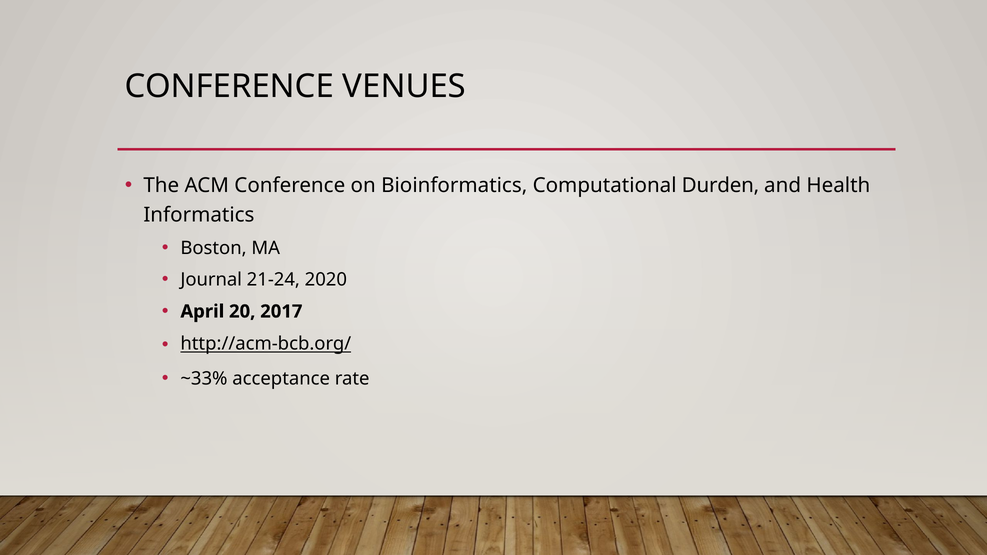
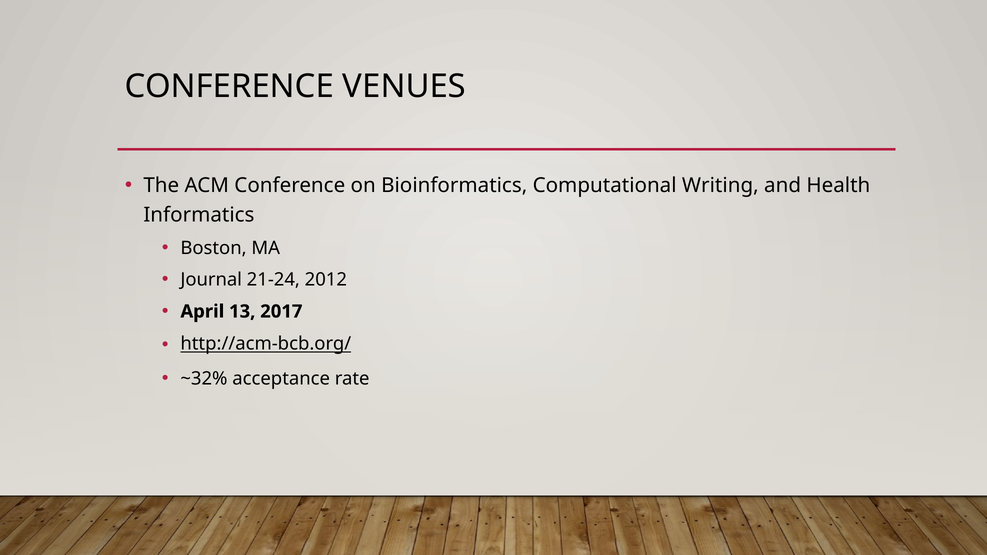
Durden: Durden -> Writing (720, 186)
2020: 2020 -> 2012 (326, 280)
20: 20 -> 13 (242, 312)
~33%: ~33% -> ~32% (204, 379)
